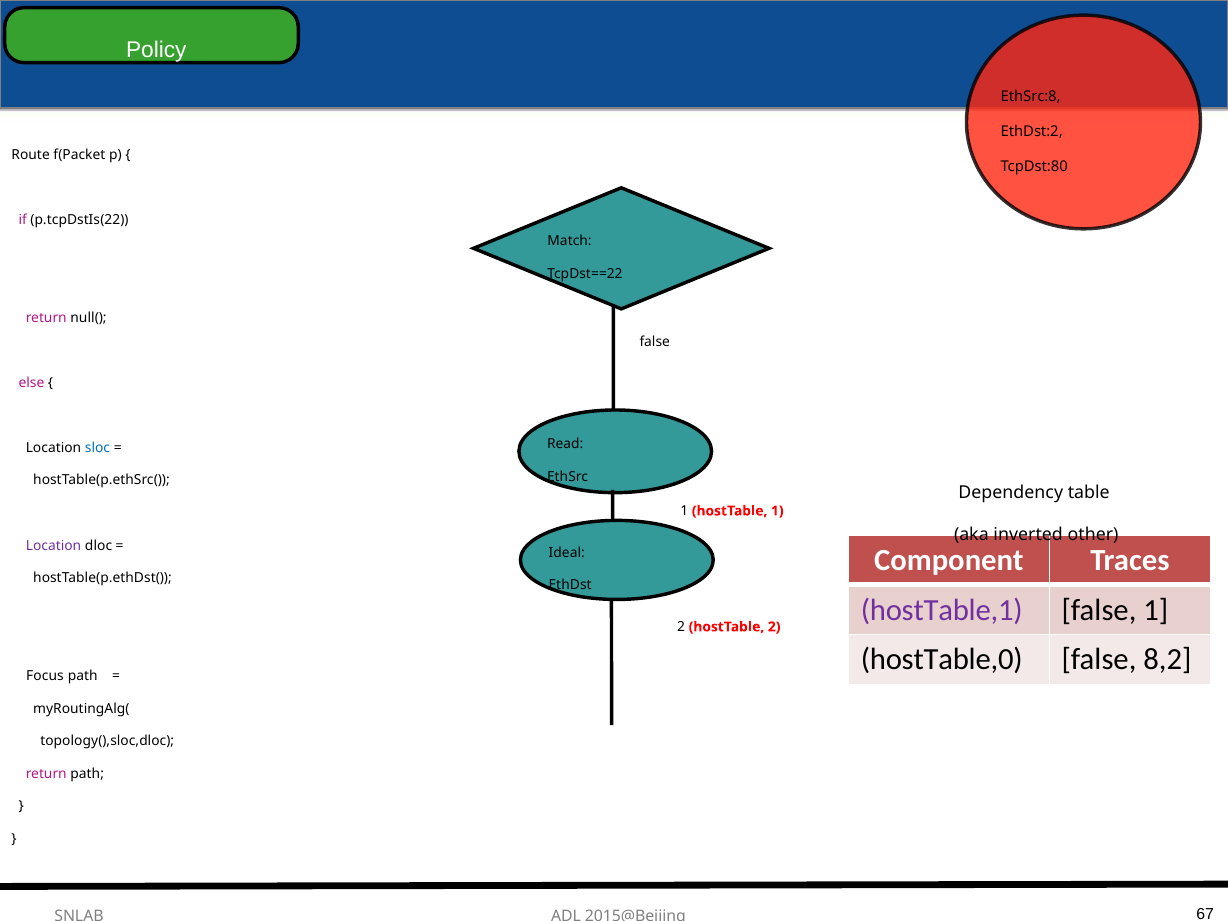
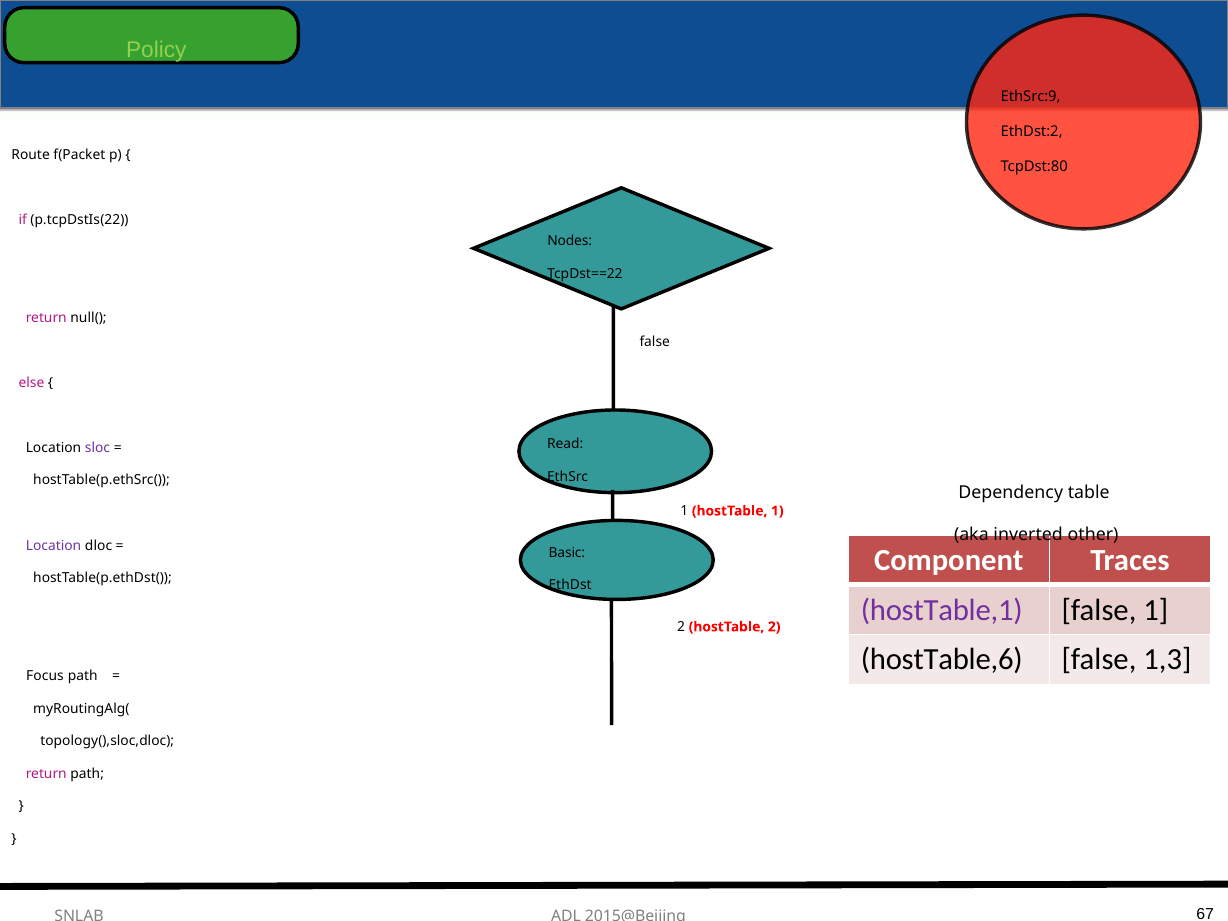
Policy colour: white -> light green (156, 50)
EthSrc:8: EthSrc:8 -> EthSrc:9 (1031, 97)
Match: Match -> Nodes (570, 241)
sloc colour: blue -> purple (98, 448)
Ideal: Ideal -> Basic (567, 553)
hostTable,0: hostTable,0 -> hostTable,6 (942, 660)
8,2: 8,2 -> 1,3 (1167, 660)
